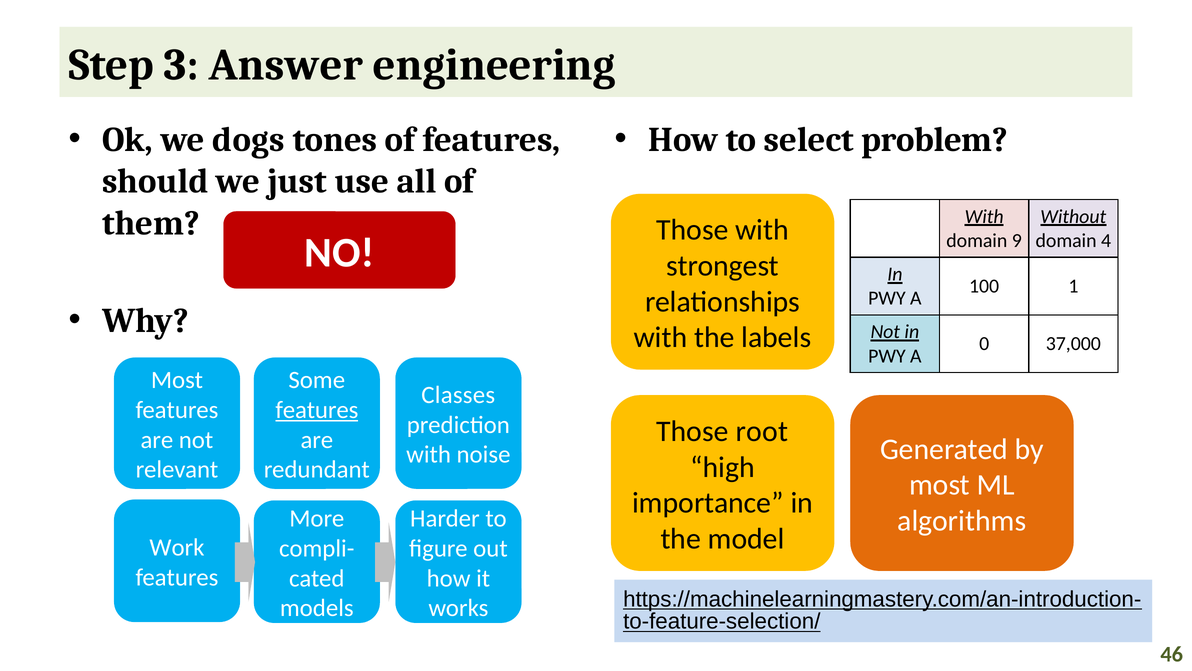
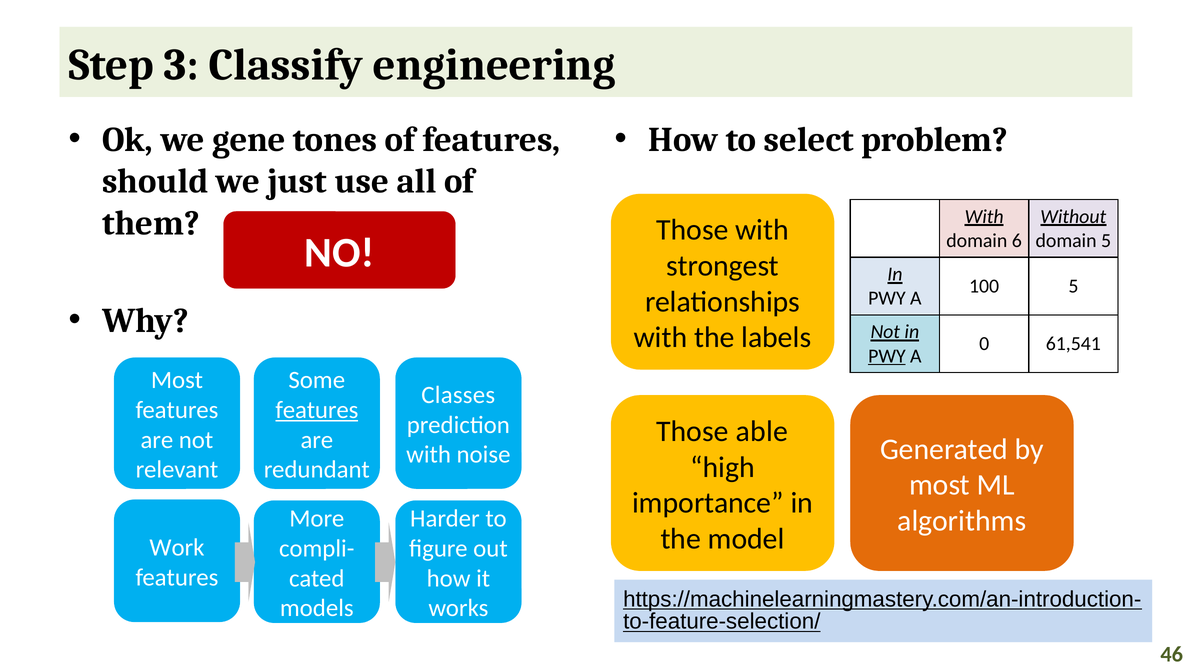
Answer: Answer -> Classify (286, 65)
dogs: dogs -> gene (249, 140)
9: 9 -> 6 (1017, 241)
domain 4: 4 -> 5 (1106, 241)
100 1: 1 -> 5 (1073, 286)
37,000: 37,000 -> 61,541 (1073, 344)
PWY underline: none -> present (887, 356)
root: root -> able (762, 431)
